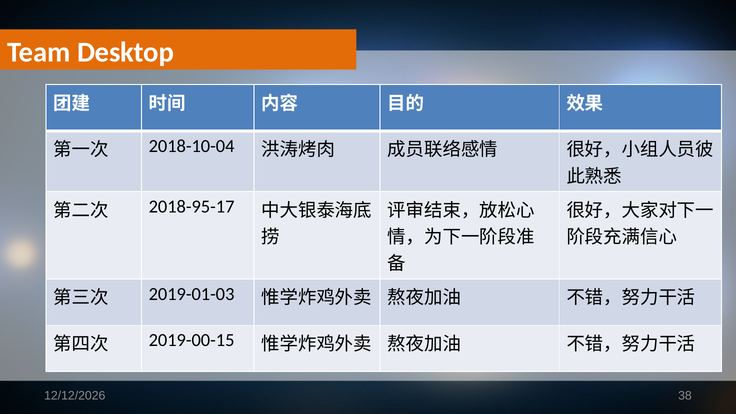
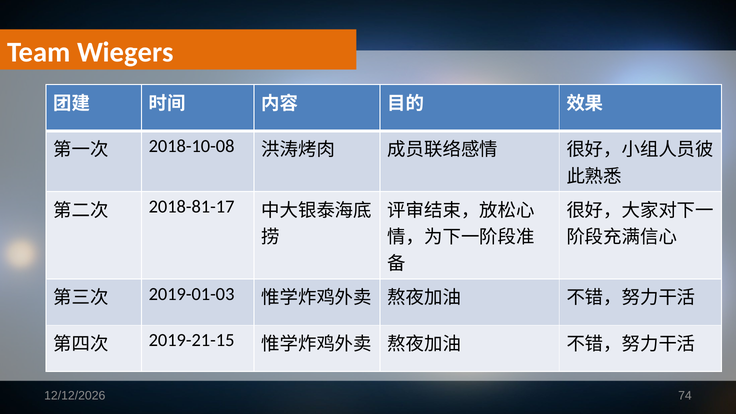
Desktop: Desktop -> Wiegers (125, 52)
2018-10-04: 2018-10-04 -> 2018-10-08 (192, 146)
2018-95-17: 2018-95-17 -> 2018-81-17 (192, 207)
2019-00-15: 2019-00-15 -> 2019-21-15 (192, 340)
38: 38 -> 74 (685, 396)
